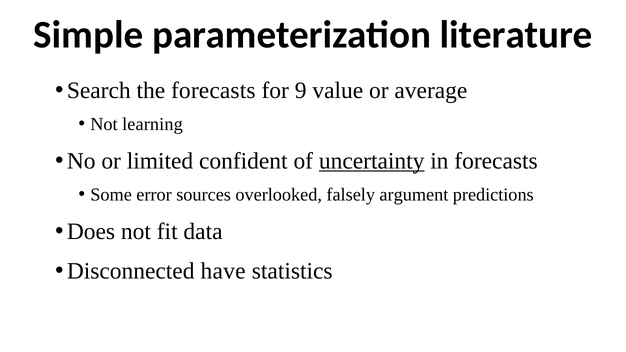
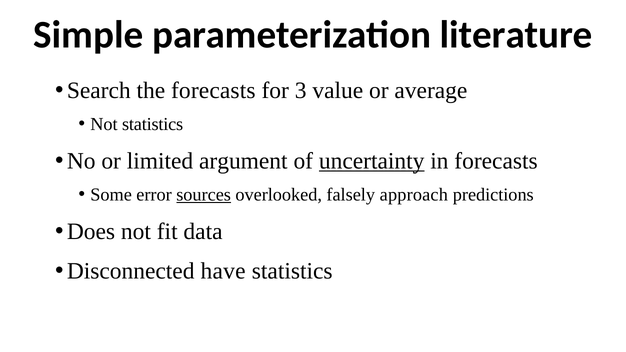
9: 9 -> 3 (301, 90)
Not learning: learning -> statistics (153, 124)
confident: confident -> argument (243, 161)
sources underline: none -> present (204, 195)
argument: argument -> approach (414, 195)
